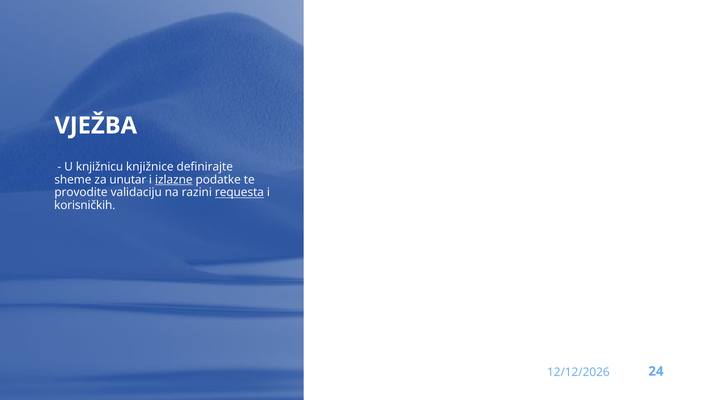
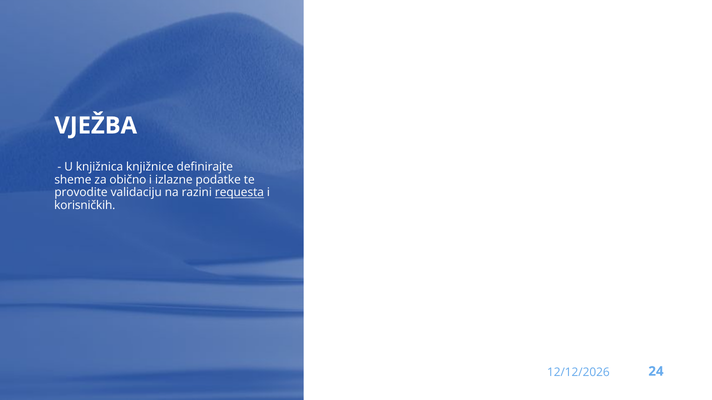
knjižnicu: knjižnicu -> knjižnica (100, 167)
unutar: unutar -> obično (128, 180)
izlazne underline: present -> none (174, 180)
